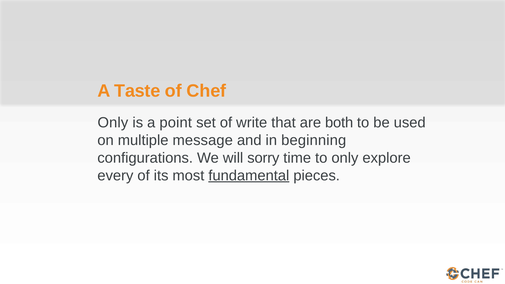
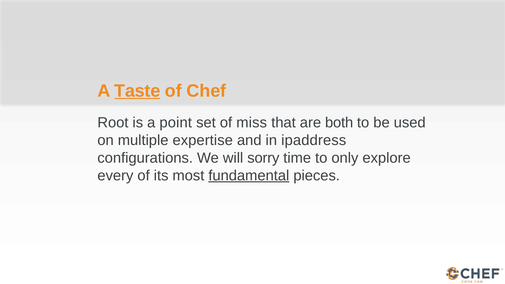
Taste underline: none -> present (137, 91)
Only: Only -> Root (113, 123)
write: write -> miss (252, 123)
message: message -> expertise (203, 140)
beginning: beginning -> ipaddress (314, 140)
